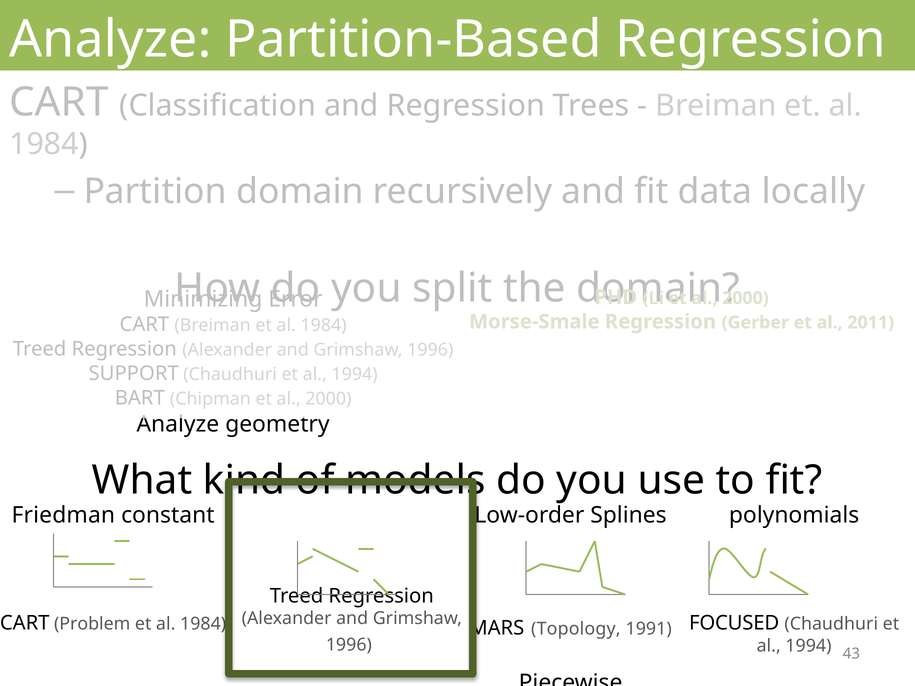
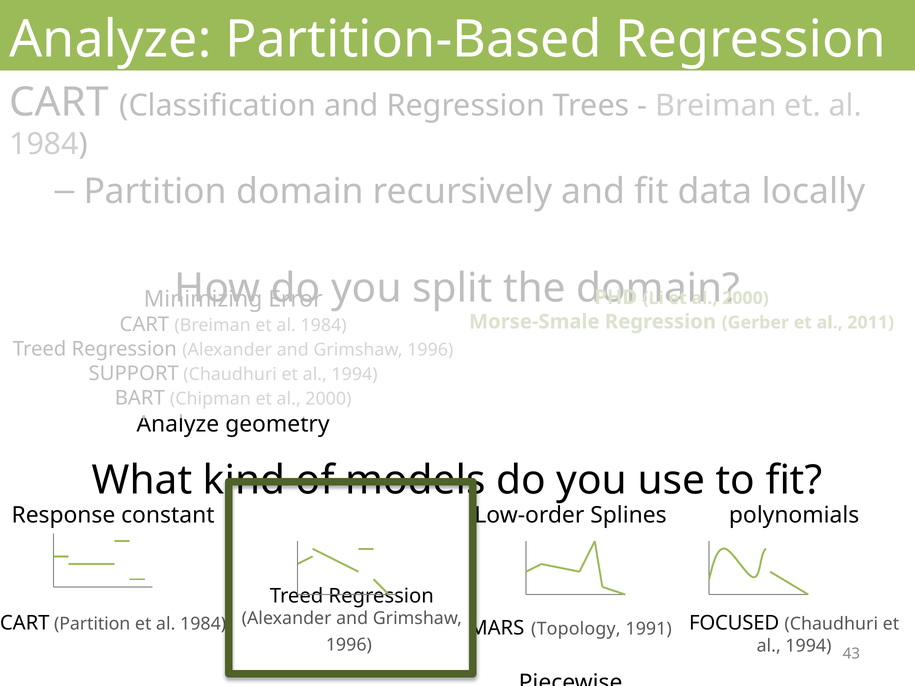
Friedman: Friedman -> Response (63, 515)
CART Problem: Problem -> Partition (92, 624)
